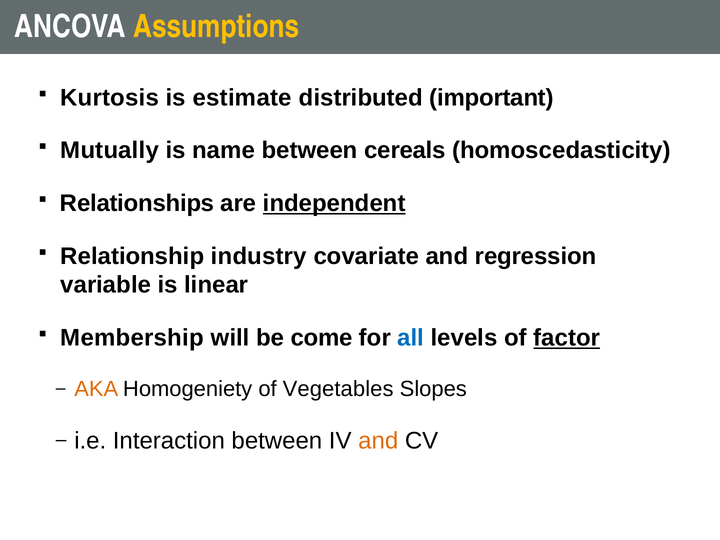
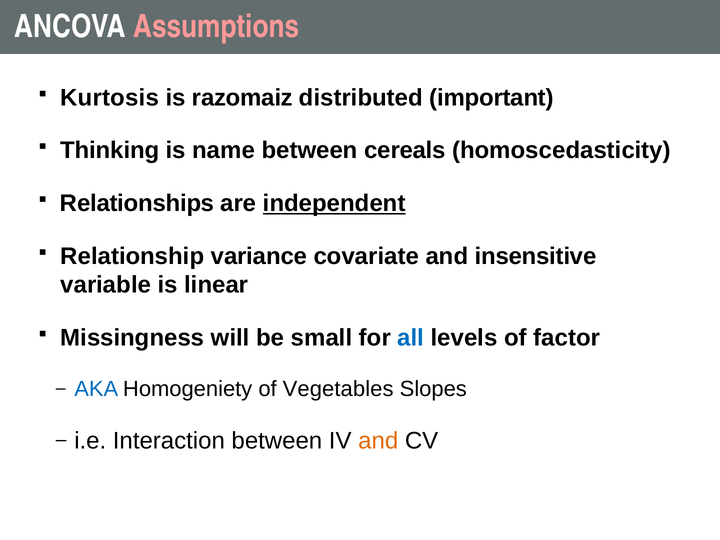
Assumptions colour: yellow -> pink (216, 27)
estimate: estimate -> razomaiz (242, 98)
Mutually: Mutually -> Thinking (110, 151)
industry: industry -> variance (259, 256)
regression: regression -> insensitive (536, 256)
Membership: Membership -> Missingness (132, 338)
come: come -> small (322, 338)
factor underline: present -> none (567, 338)
AKA colour: orange -> blue (96, 389)
